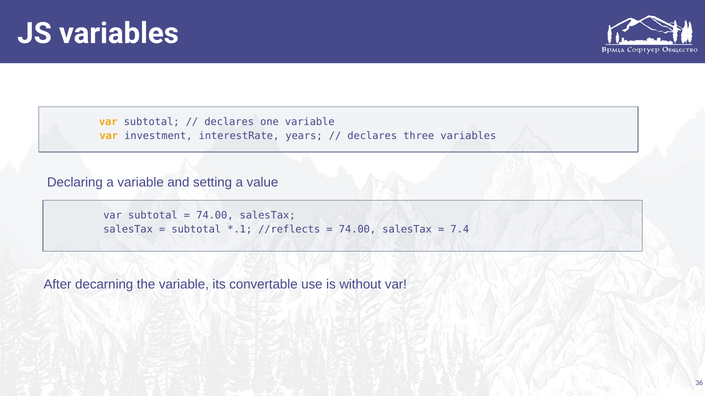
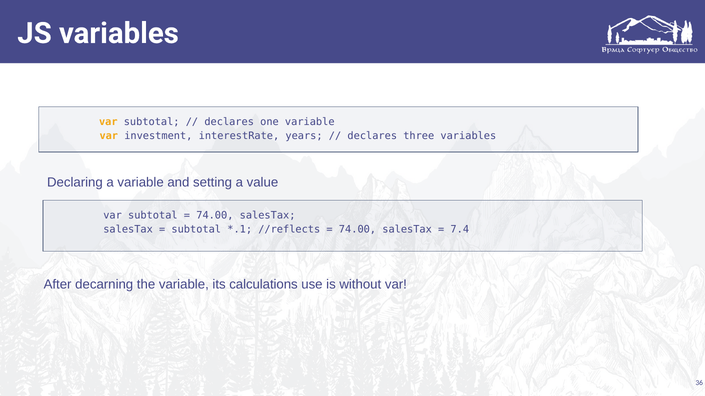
convertable: convertable -> calculations (263, 285)
